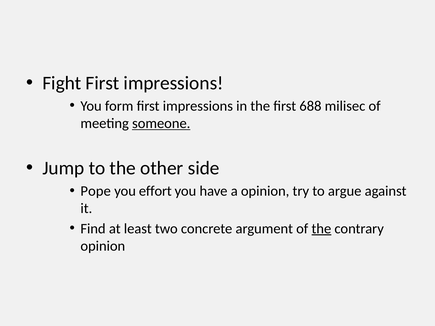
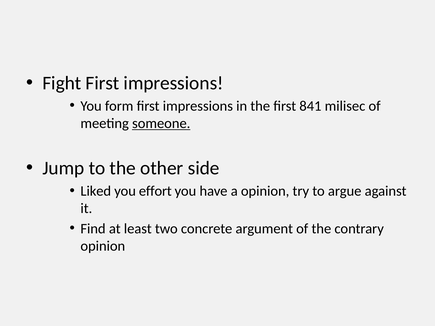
688: 688 -> 841 (310, 106)
Pope: Pope -> Liked (96, 191)
the underline: present -> none (321, 229)
